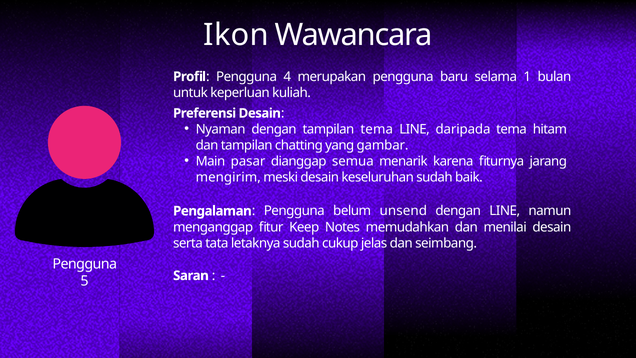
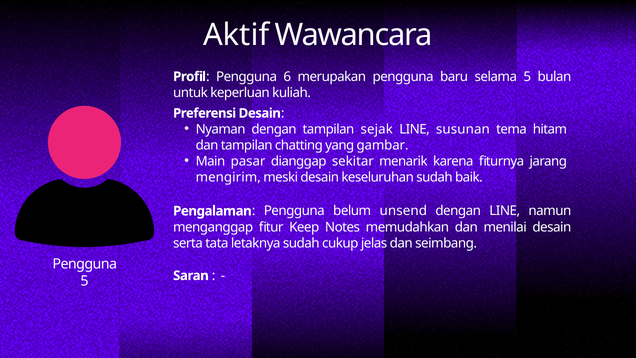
Ikon: Ikon -> Aktif (236, 35)
4: 4 -> 6 (287, 77)
selama 1: 1 -> 5 (527, 77)
tampilan tema: tema -> sejak (377, 129)
daripada: daripada -> susunan (463, 129)
semua: semua -> sekitar (353, 161)
